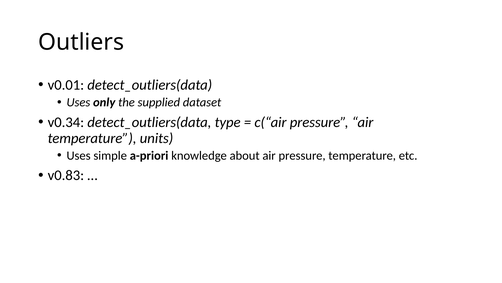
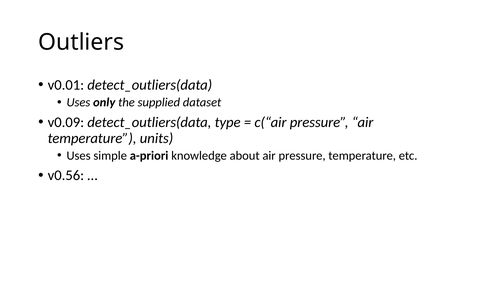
v0.34: v0.34 -> v0.09 (66, 122)
v0.83: v0.83 -> v0.56 (66, 175)
